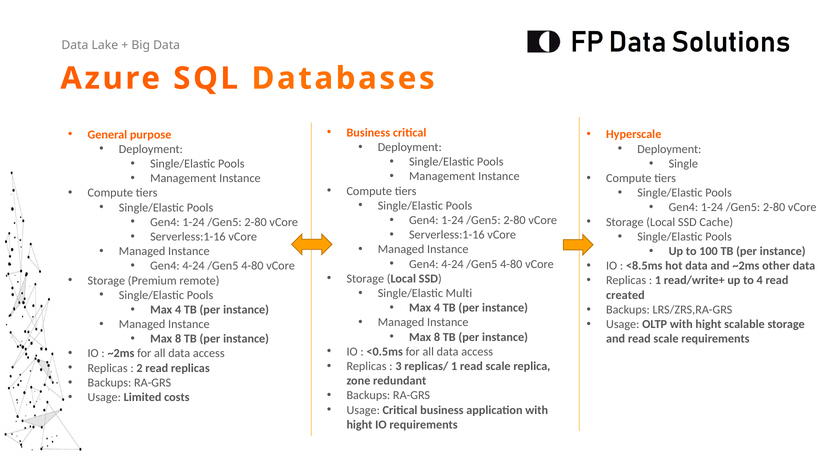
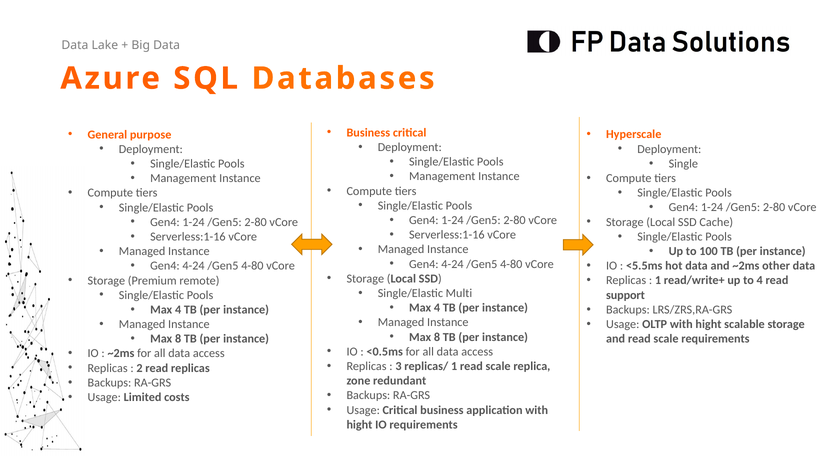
<8.5ms: <8.5ms -> <5.5ms (644, 266)
created: created -> support (625, 295)
